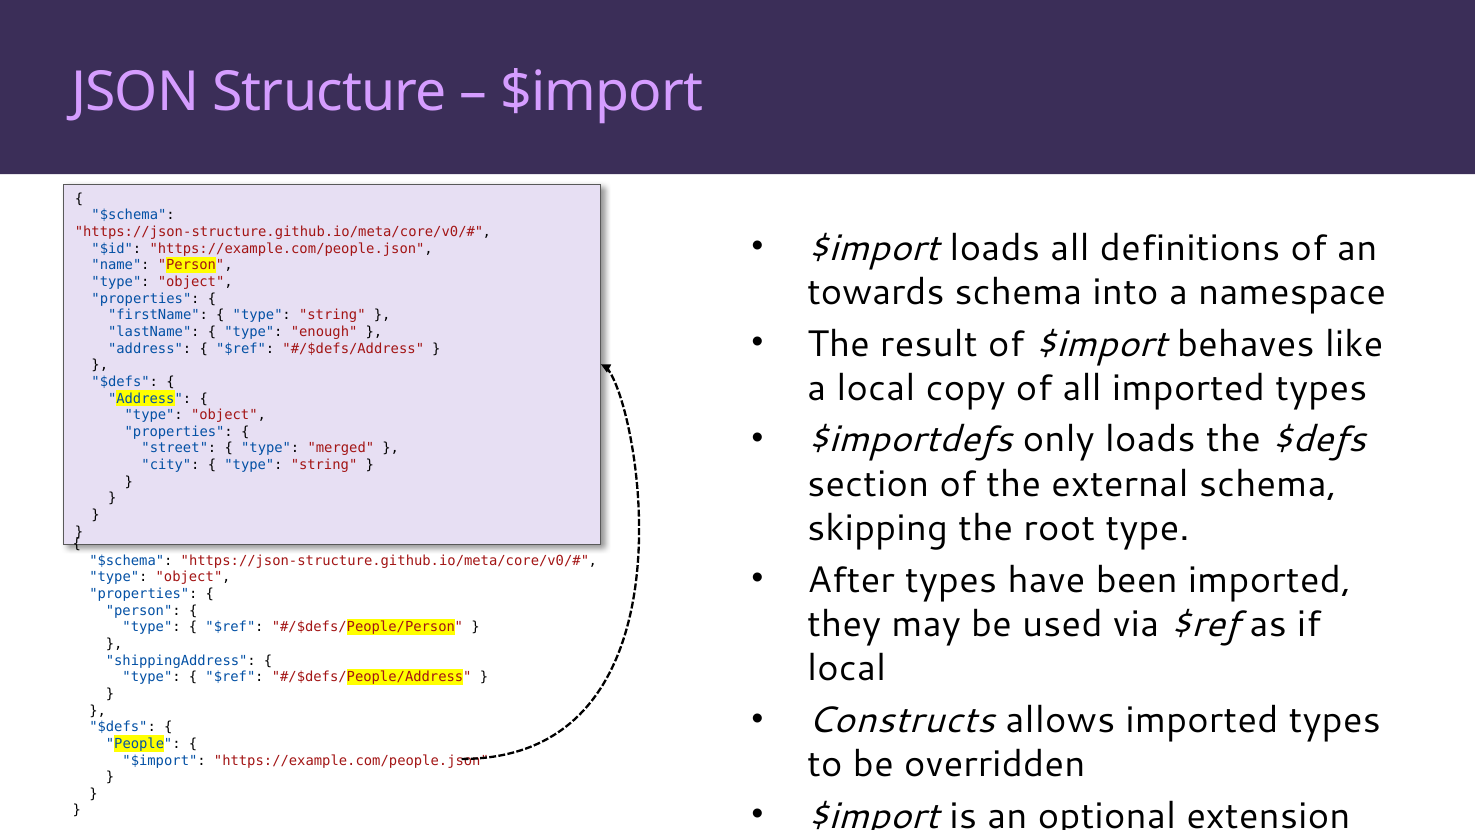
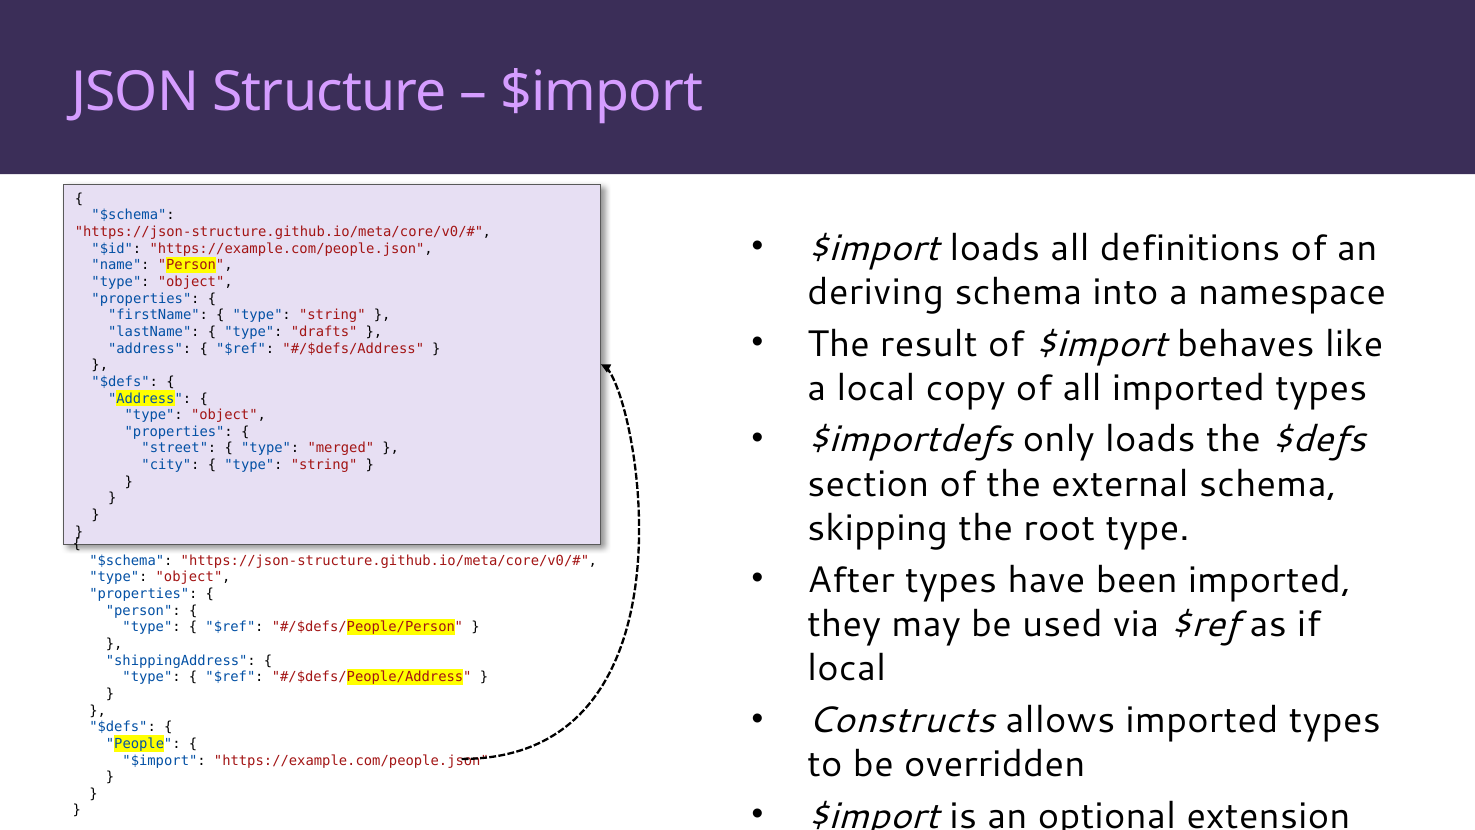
towards: towards -> deriving (876, 292)
enough: enough -> drafts (324, 332)
